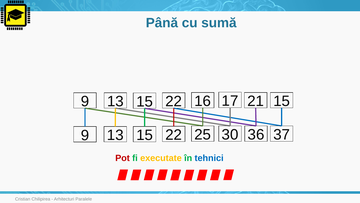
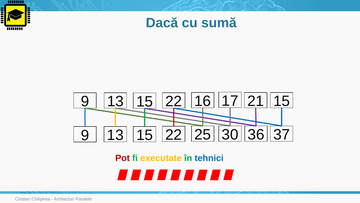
Până: Până -> Dacă (162, 23)
